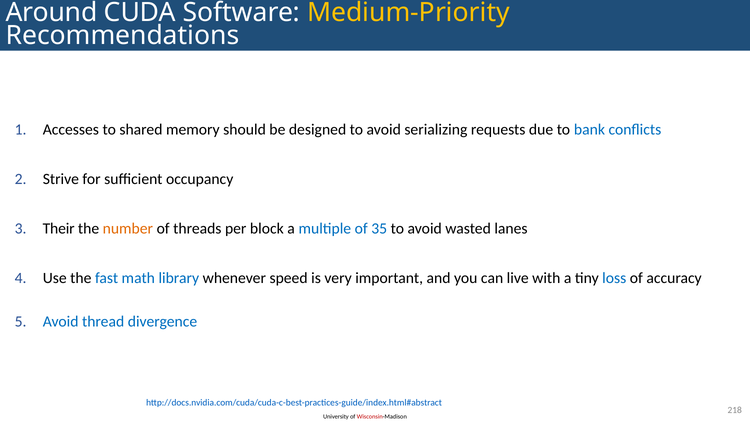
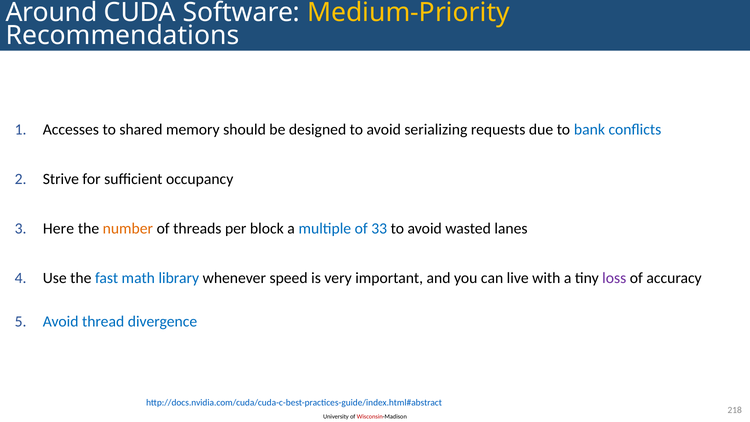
Their: Their -> Here (58, 229)
35: 35 -> 33 (379, 229)
loss colour: blue -> purple (614, 278)
